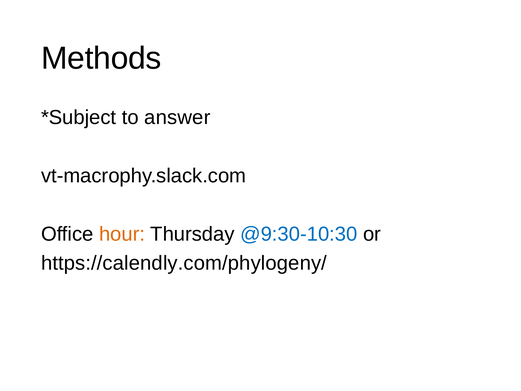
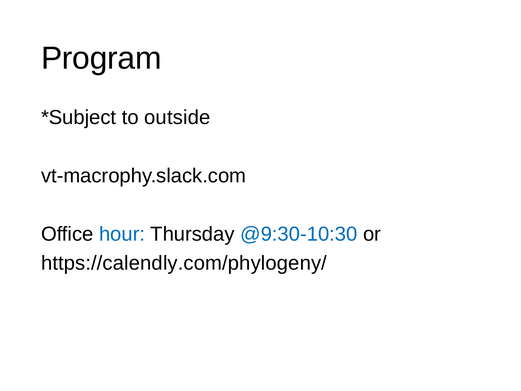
Methods: Methods -> Program (101, 58)
answer: answer -> outside (177, 117)
hour colour: orange -> blue (122, 234)
